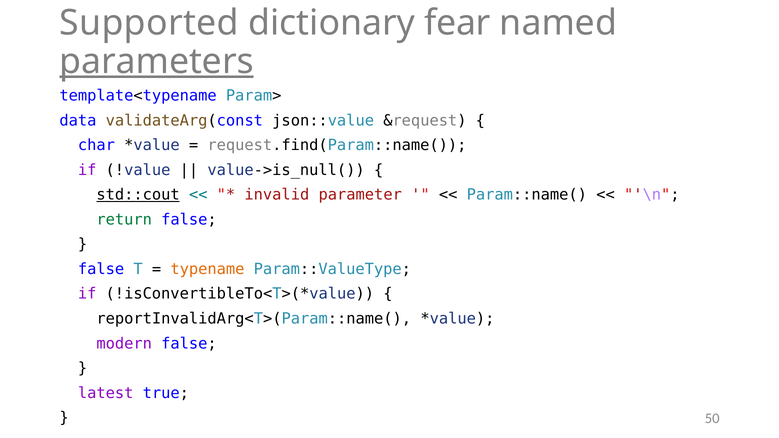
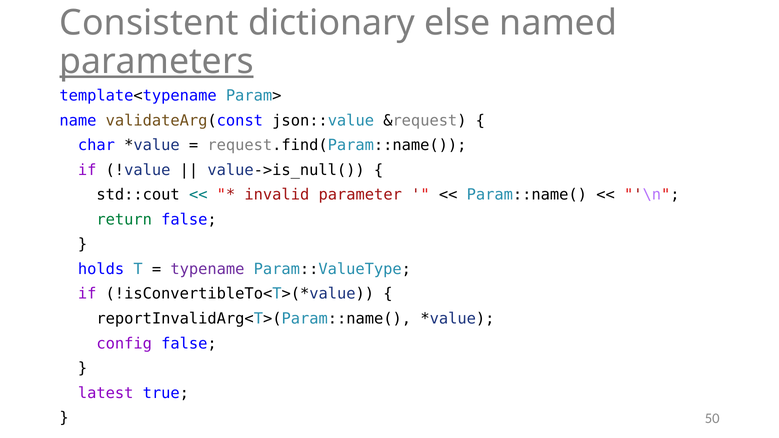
Supported: Supported -> Consistent (149, 23)
fear: fear -> else (457, 23)
data: data -> name (78, 121)
std::cout underline: present -> none (138, 195)
false: false -> holds (101, 269)
typename colour: orange -> purple (207, 269)
modern: modern -> config (124, 344)
